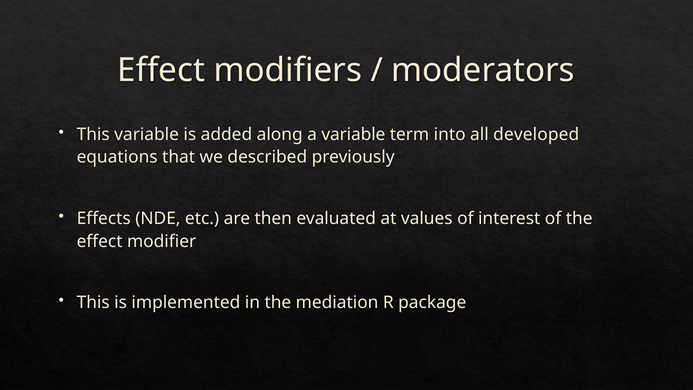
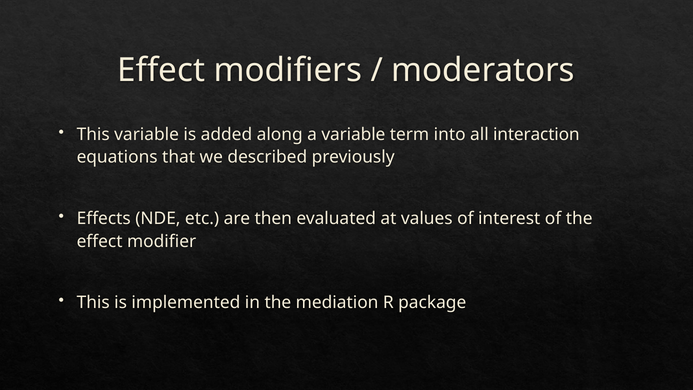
developed: developed -> interaction (536, 134)
